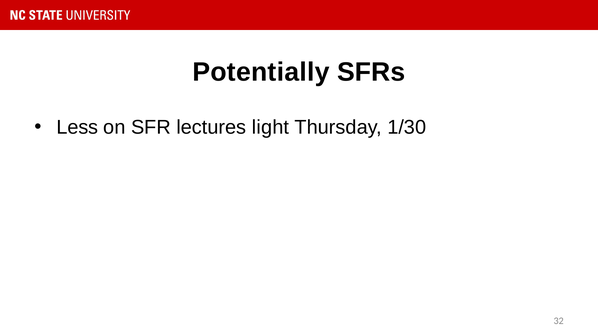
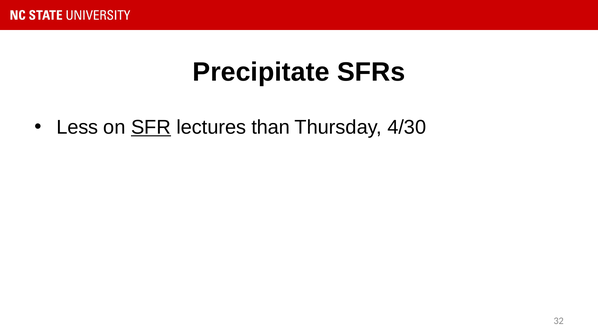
Potentially: Potentially -> Precipitate (261, 72)
SFR underline: none -> present (151, 127)
light: light -> than (271, 127)
1/30: 1/30 -> 4/30 (407, 127)
